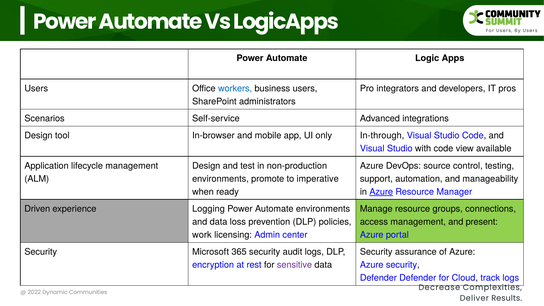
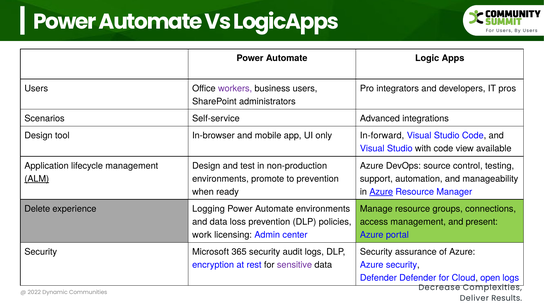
workers colour: blue -> purple (235, 88)
In-through: In-through -> In-forward (382, 136)
ALM underline: none -> present (37, 179)
to imperative: imperative -> prevention (318, 179)
Driven: Driven -> Delete (37, 209)
track: track -> open (490, 278)
